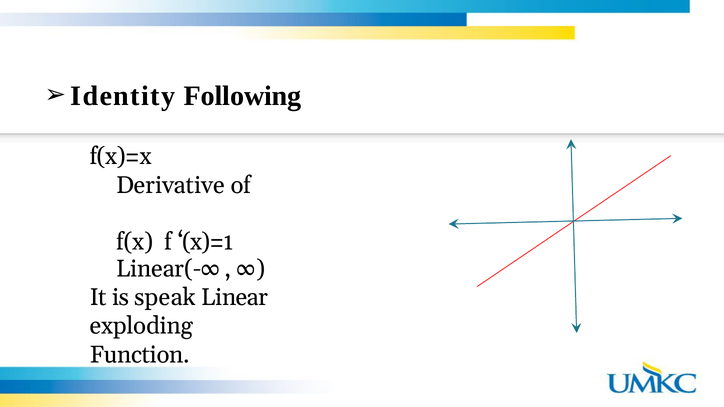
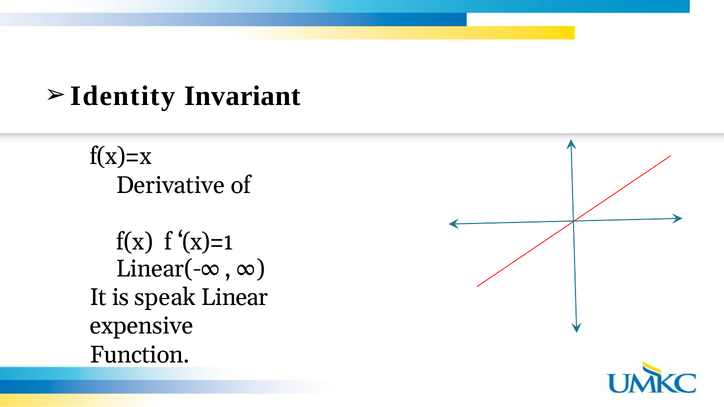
Following: Following -> Invariant (242, 96)
exploding: exploding -> expensive (141, 326)
